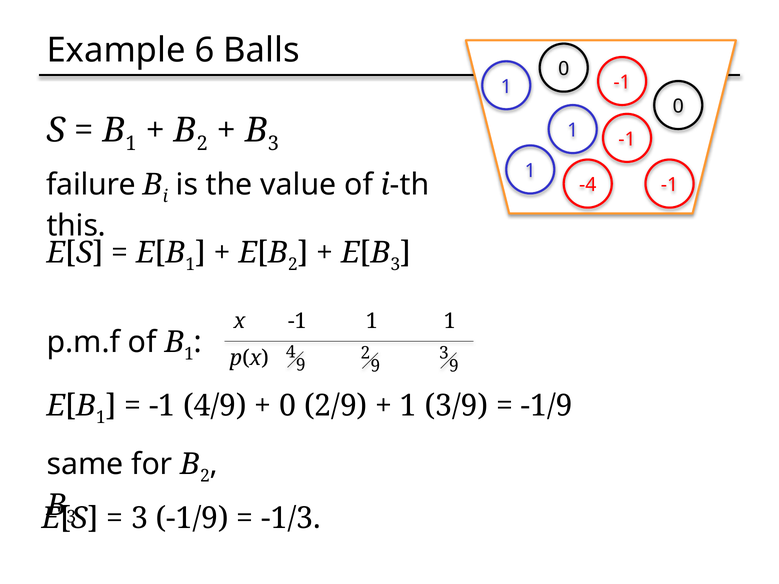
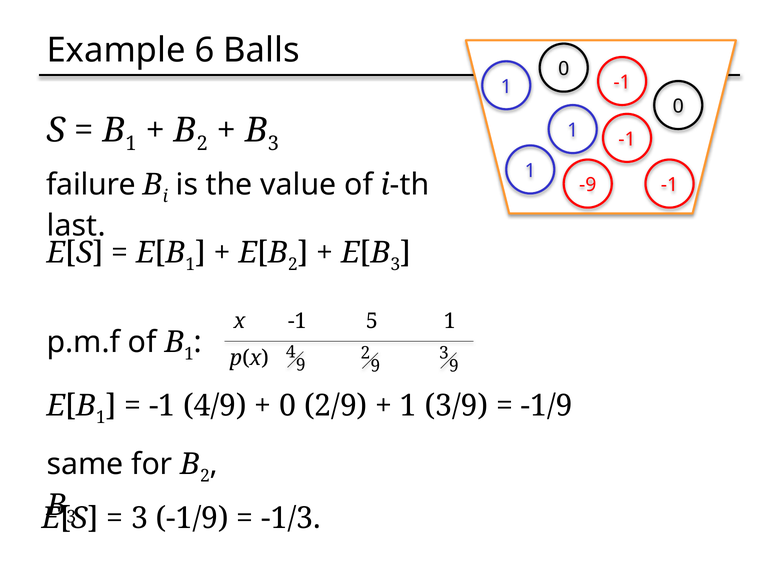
-4: -4 -> -9 (588, 185)
this: this -> last (76, 226)
-1 1: 1 -> 5 (372, 321)
